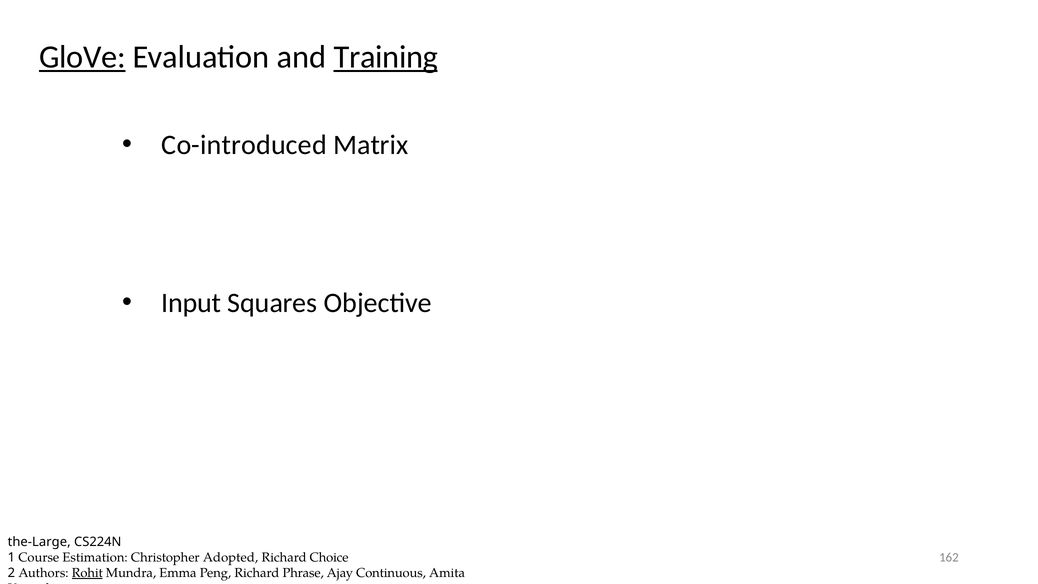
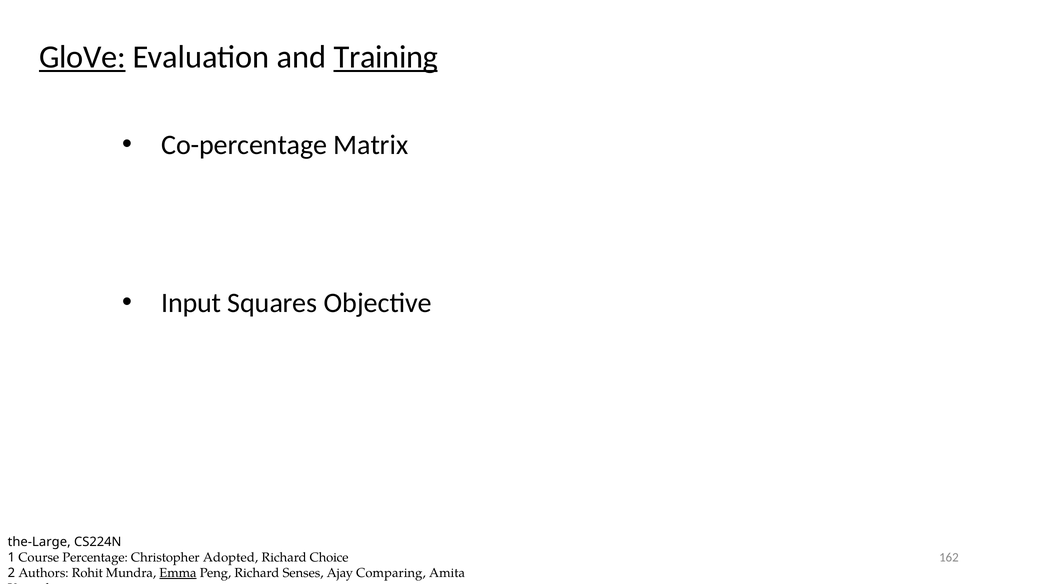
Co-introduced: Co-introduced -> Co-percentage (244, 145)
Estimation: Estimation -> Percentage (95, 557)
Rohit underline: present -> none (87, 573)
Emma underline: none -> present (178, 573)
Phrase: Phrase -> Senses (303, 573)
Continuous: Continuous -> Comparing (391, 573)
